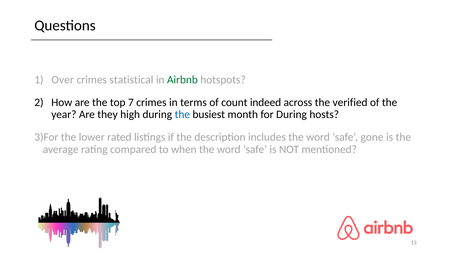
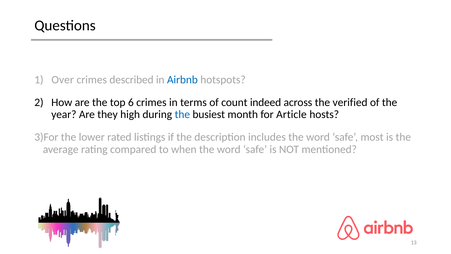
statistical: statistical -> described (132, 80)
Airbnb colour: green -> blue (182, 80)
7: 7 -> 6 (131, 102)
for During: During -> Article (291, 114)
gone: gone -> most (372, 137)
